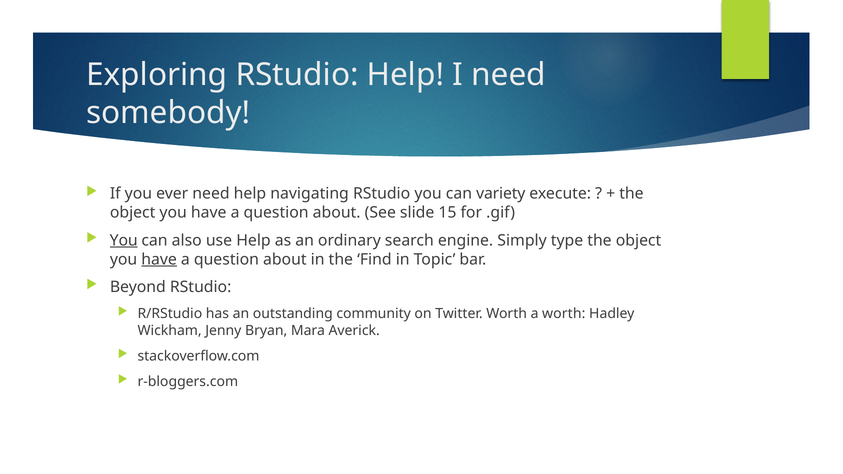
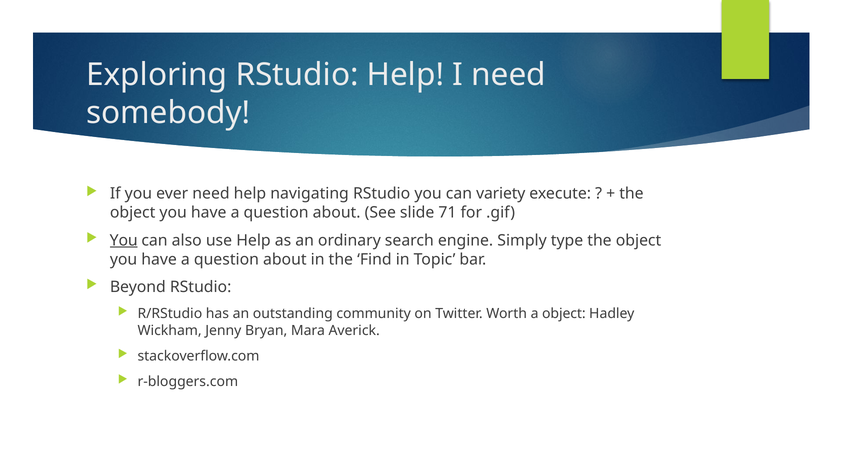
15: 15 -> 71 (447, 213)
have underline: present -> none (159, 259)
a worth: worth -> object (564, 314)
